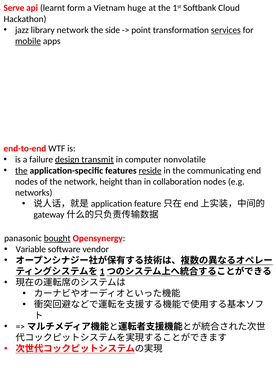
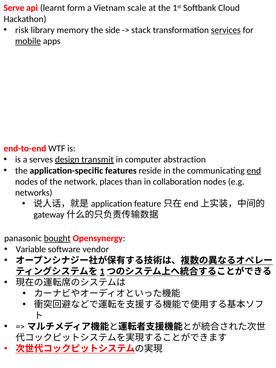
huge: huge -> scale (137, 8)
jazz: jazz -> risk (22, 30)
library network: network -> memory (73, 30)
point: point -> stack (141, 30)
failure: failure -> serves (41, 160)
nonvolatile: nonvolatile -> abstraction (185, 160)
the underline: present -> none (21, 171)
reside underline: present -> none (150, 171)
end underline: none -> present (254, 171)
height: height -> places (111, 182)
